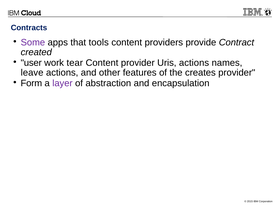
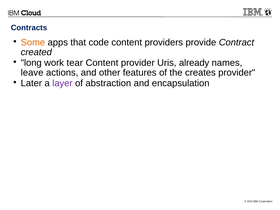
Some colour: purple -> orange (33, 42)
tools: tools -> code (99, 42)
user: user -> long (31, 63)
Uris actions: actions -> already (194, 63)
Form: Form -> Later (31, 83)
